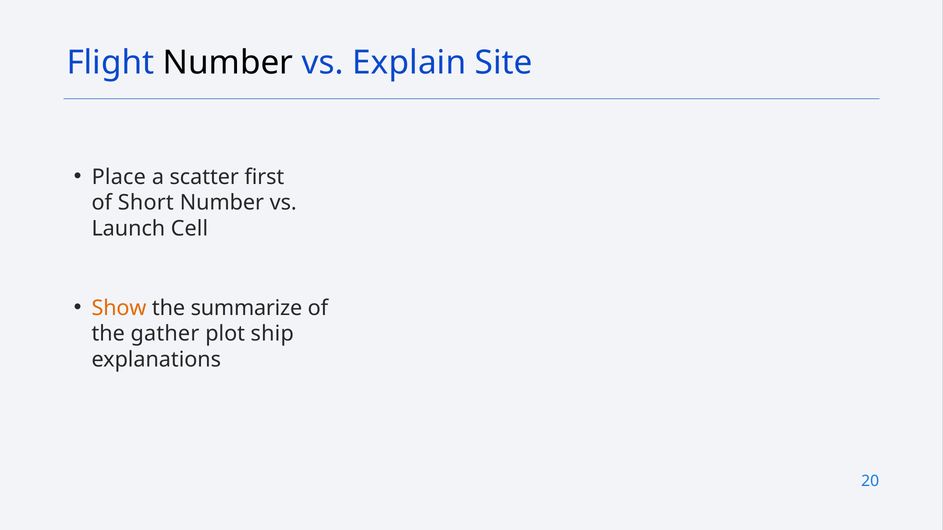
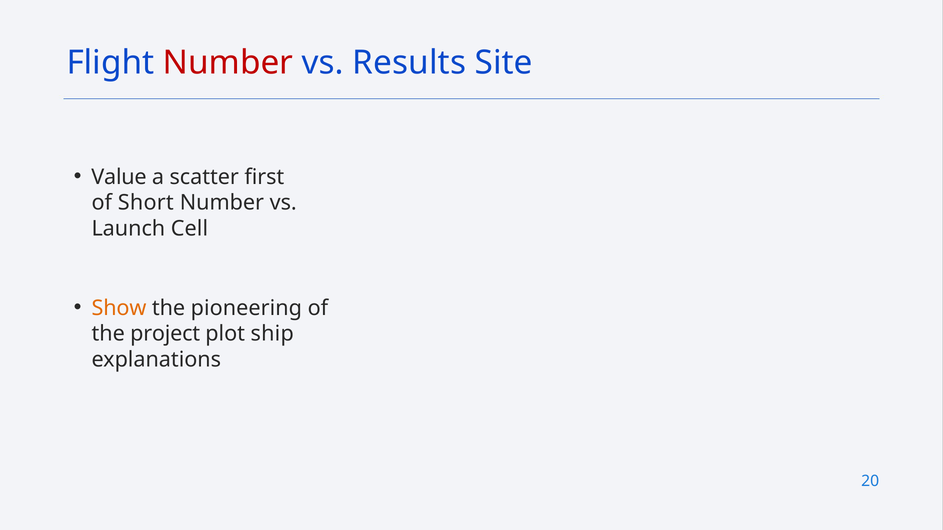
Number colour: black -> red (228, 63)
Explain: Explain -> Results (409, 63)
Place: Place -> Value (119, 177)
summarize: summarize -> pioneering (246, 308)
gather: gather -> project (165, 334)
